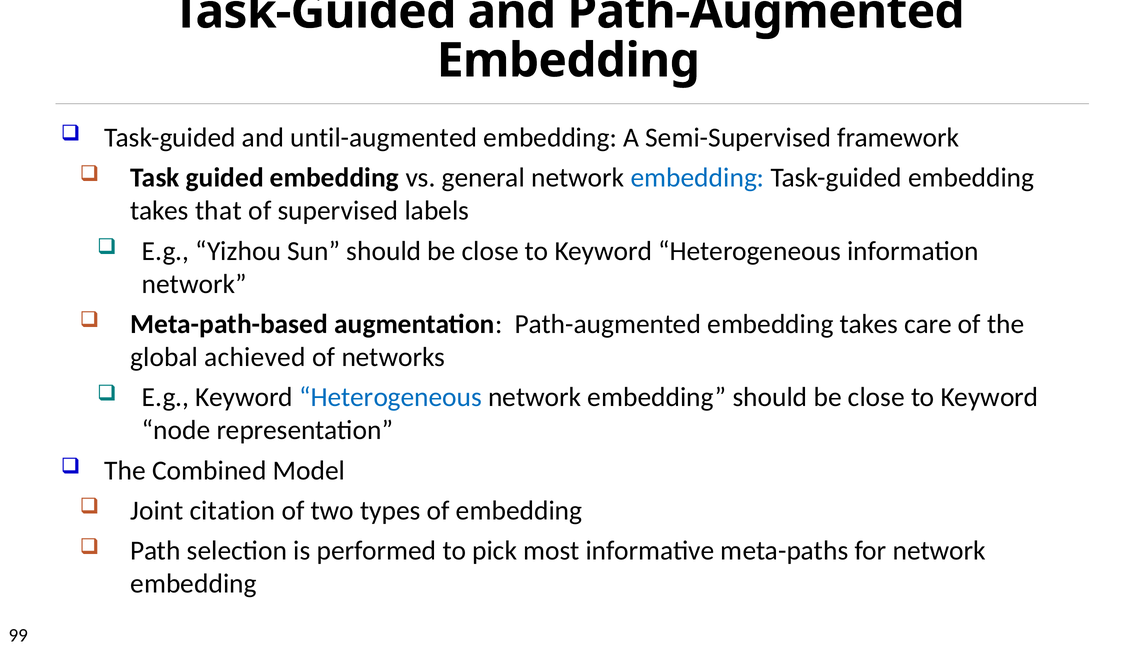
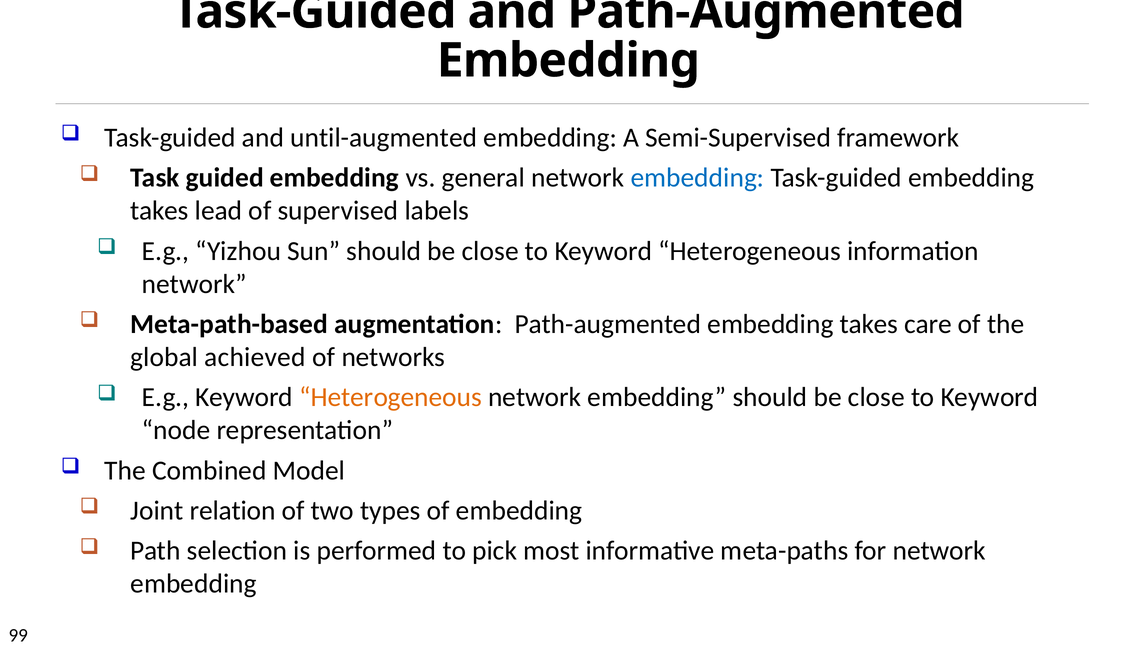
that: that -> lead (219, 211)
Heterogeneous colour: blue -> orange (391, 397)
citation: citation -> relation (233, 510)
